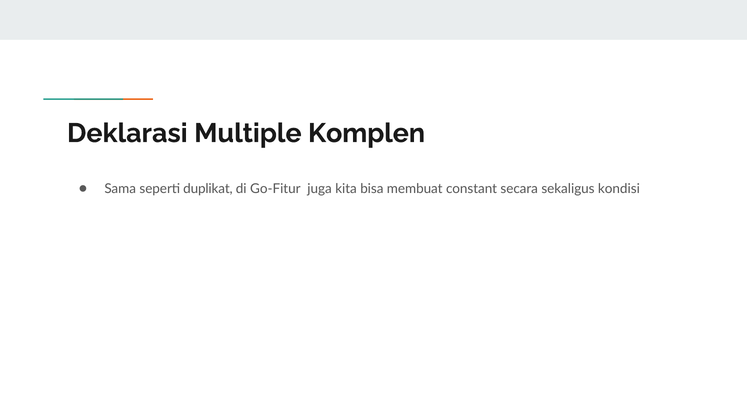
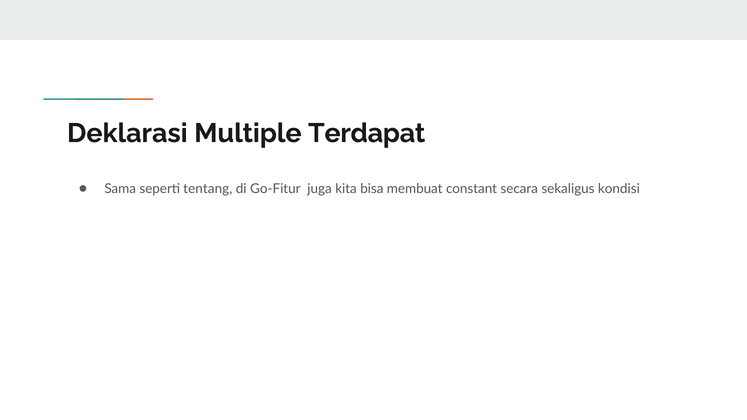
Komplen: Komplen -> Terdapat (367, 133)
duplikat: duplikat -> tentang (208, 189)
